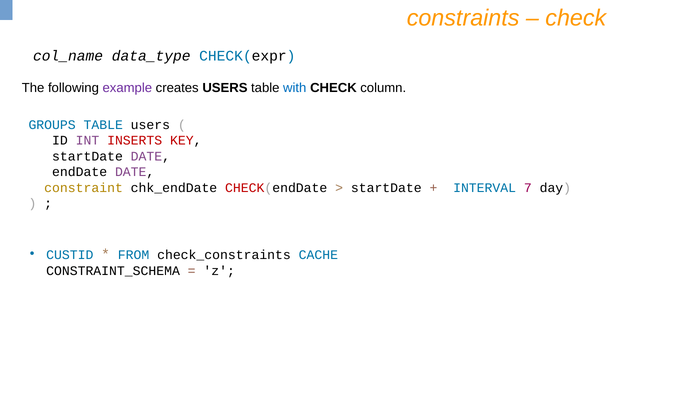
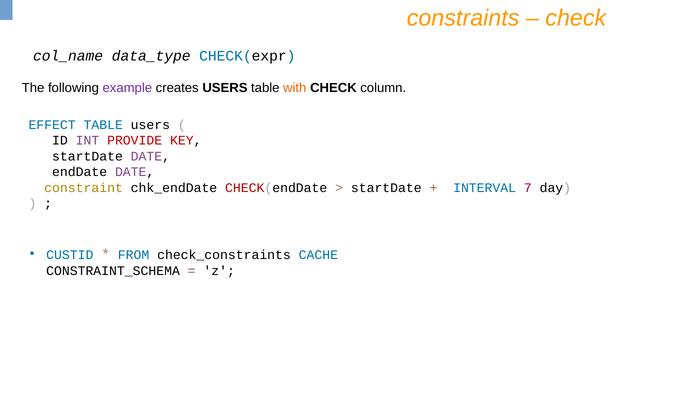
with colour: blue -> orange (295, 88)
GROUPS: GROUPS -> EFFECT (52, 125)
INSERTS: INSERTS -> PROVIDE (135, 141)
